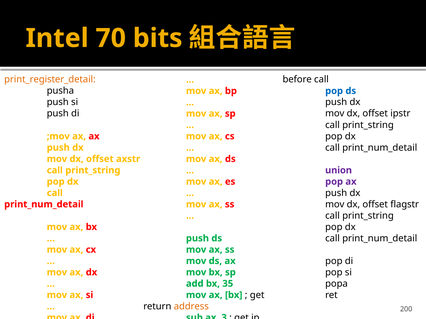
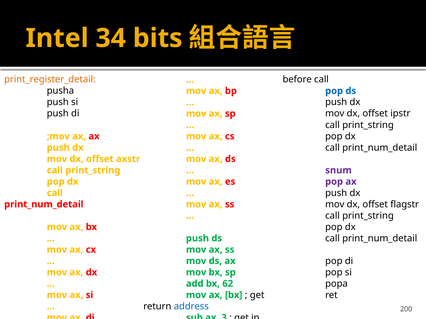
70: 70 -> 34 (111, 38)
union: union -> snum (338, 170)
35: 35 -> 62 (228, 284)
address colour: orange -> blue (191, 307)
